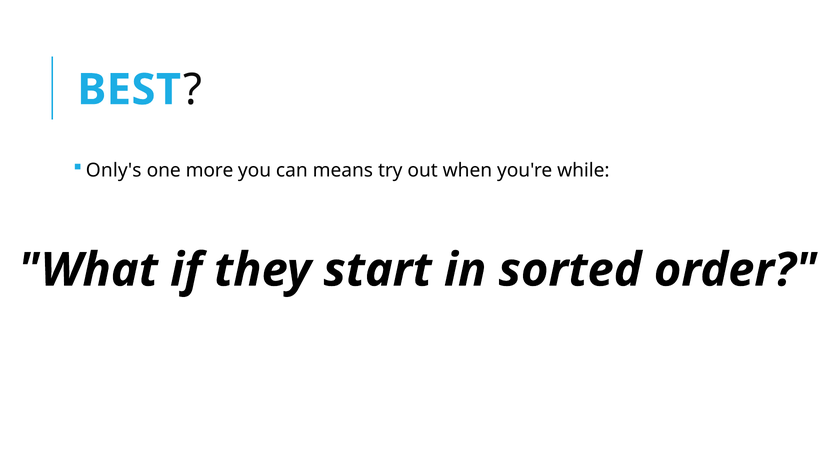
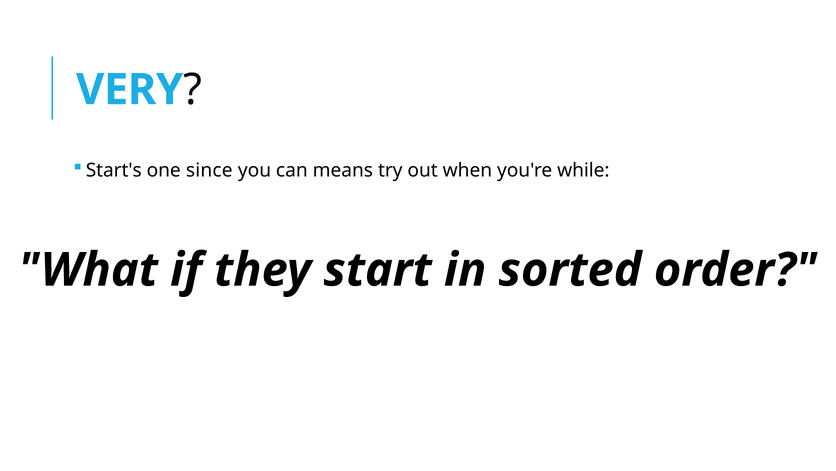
BEST: BEST -> VERY (130, 90)
Only's: Only's -> Start's (114, 170)
more: more -> since (209, 170)
